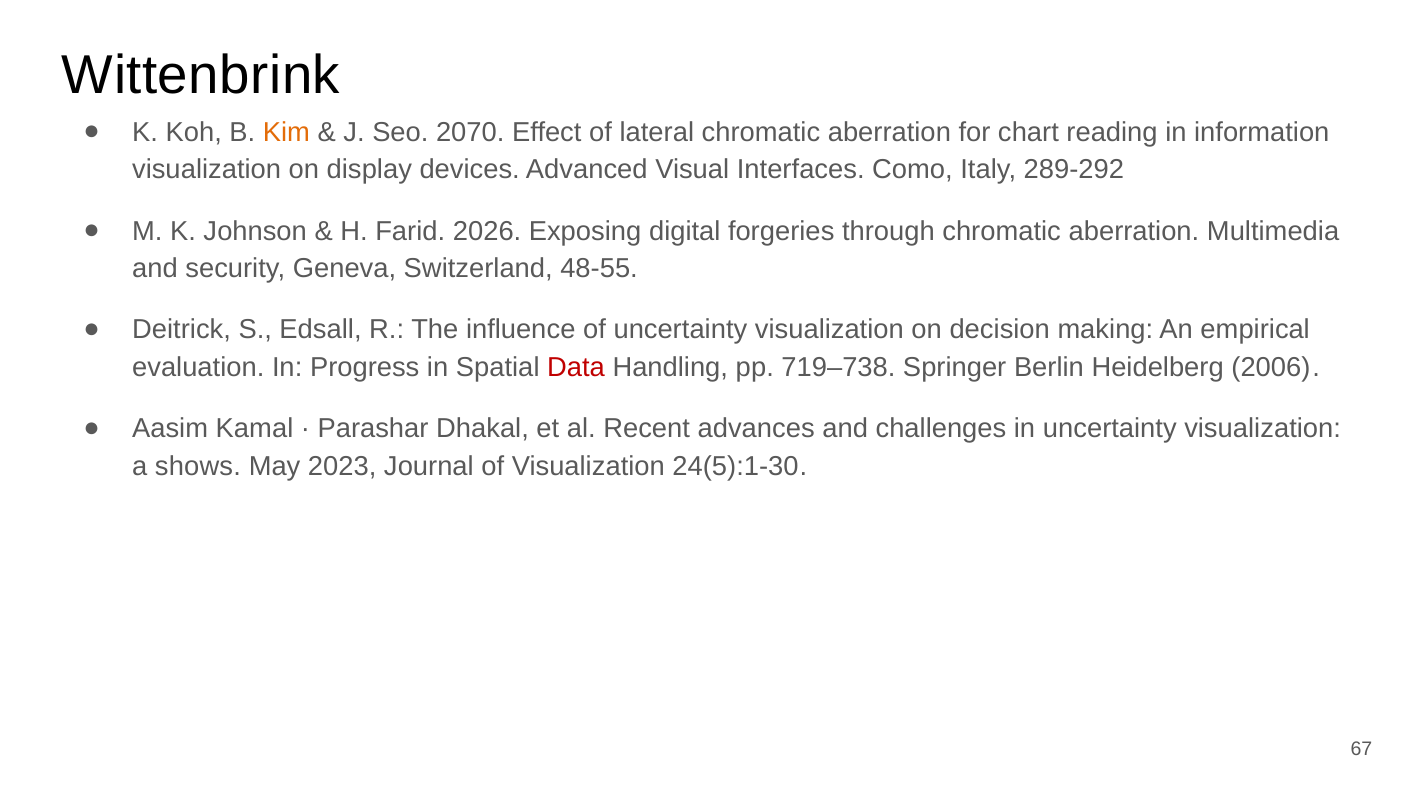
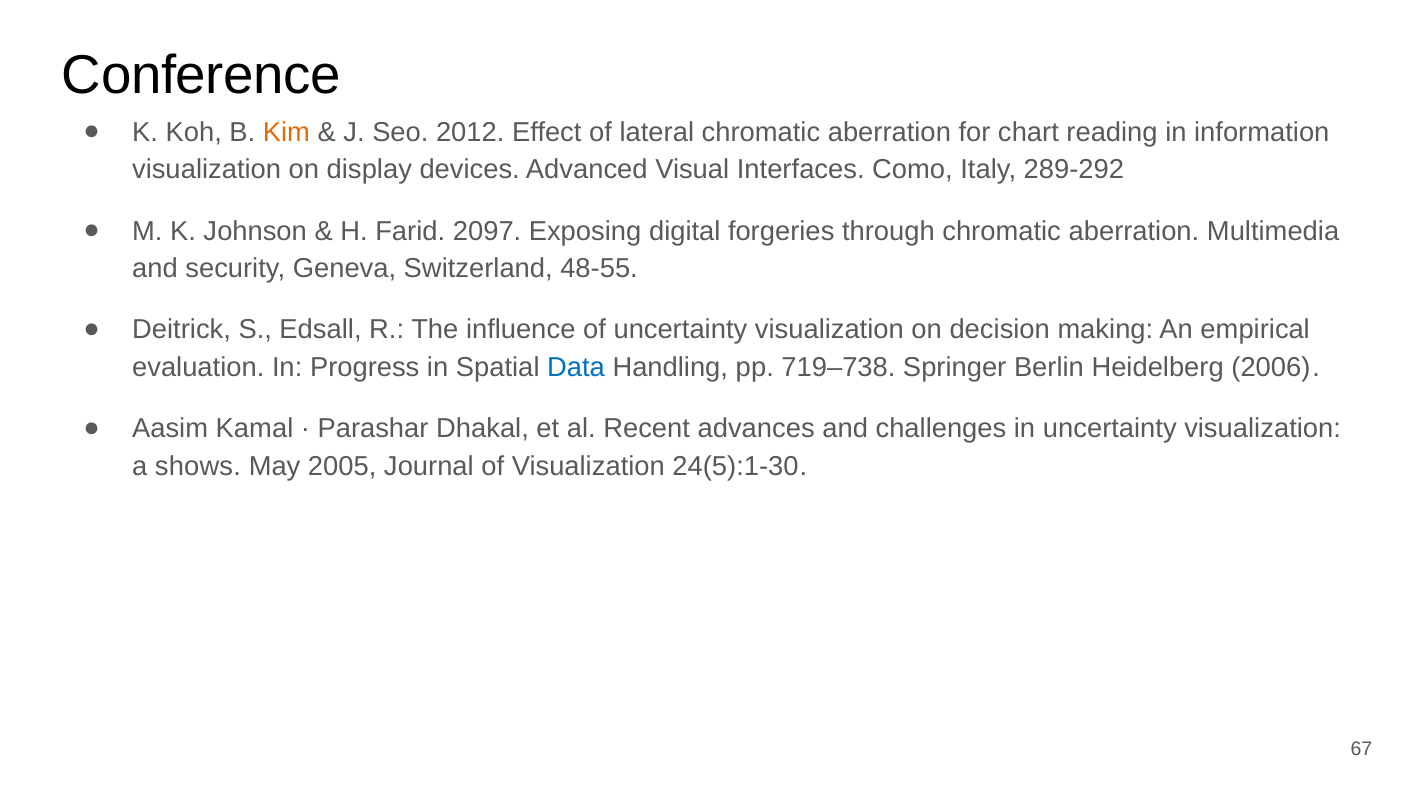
Wittenbrink: Wittenbrink -> Conference (202, 75)
2070: 2070 -> 2012 (470, 132)
2026: 2026 -> 2097 (487, 231)
Data colour: red -> blue (576, 367)
2023: 2023 -> 2005 (342, 466)
